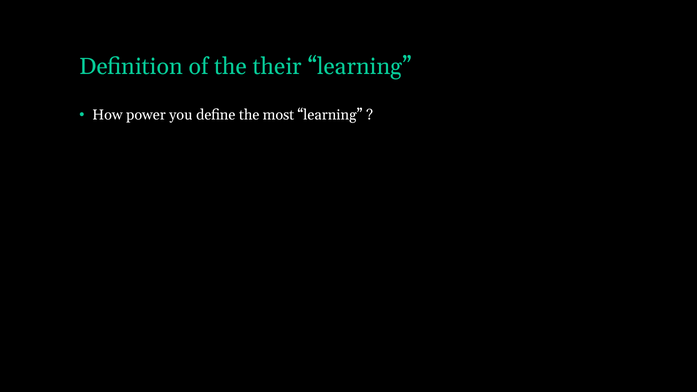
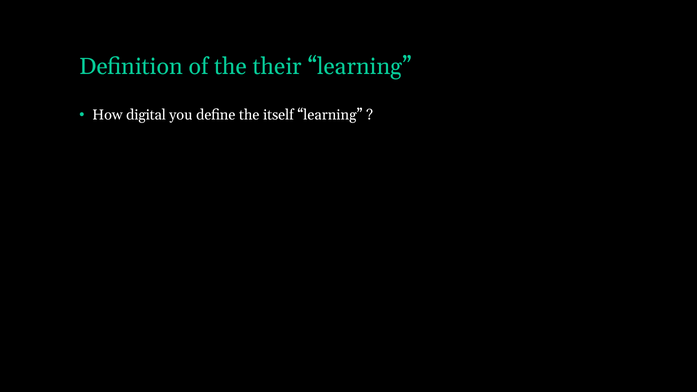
power: power -> digital (146, 115)
most: most -> itself (278, 115)
